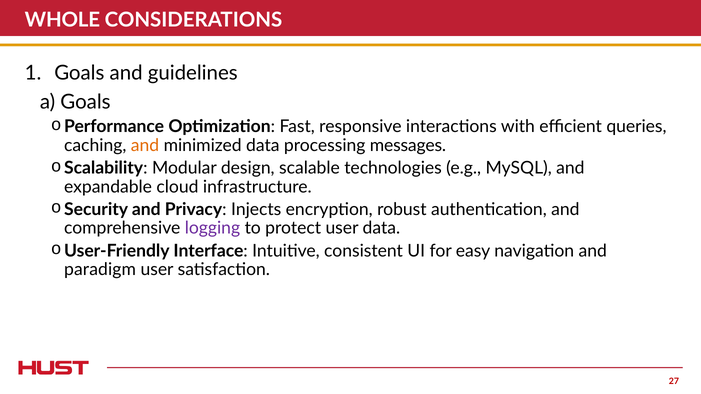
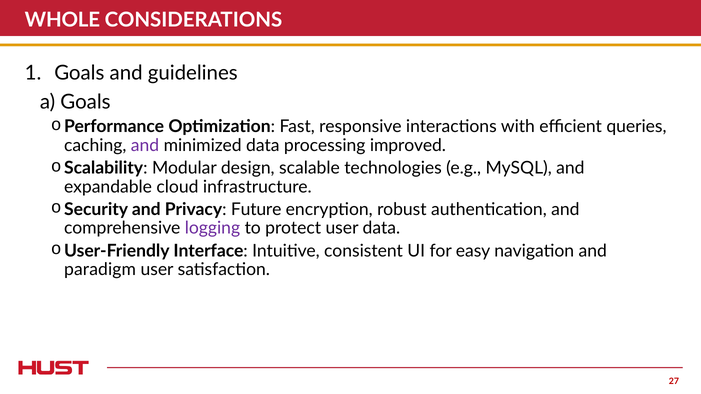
and colour: orange -> purple (145, 145)
messages: messages -> improved (408, 145)
Injects: Injects -> Future (256, 209)
